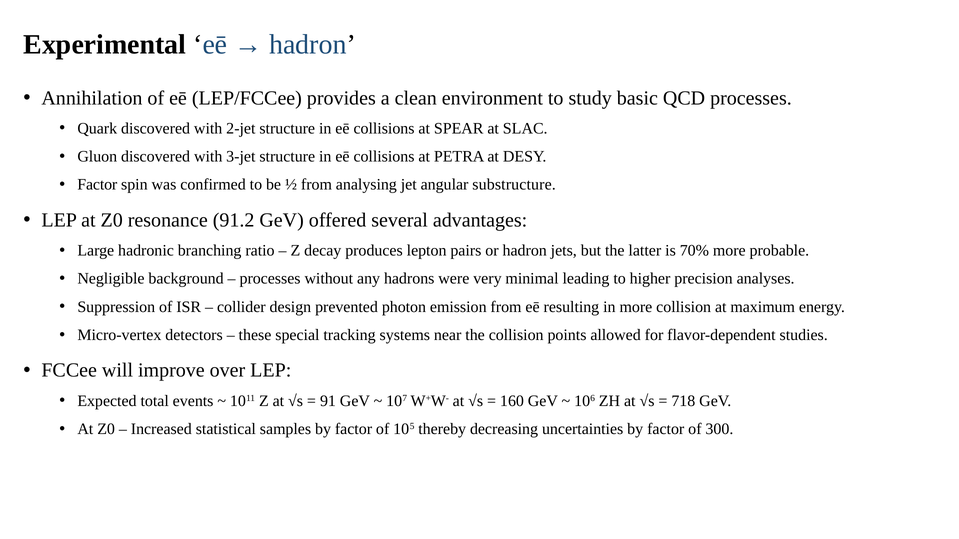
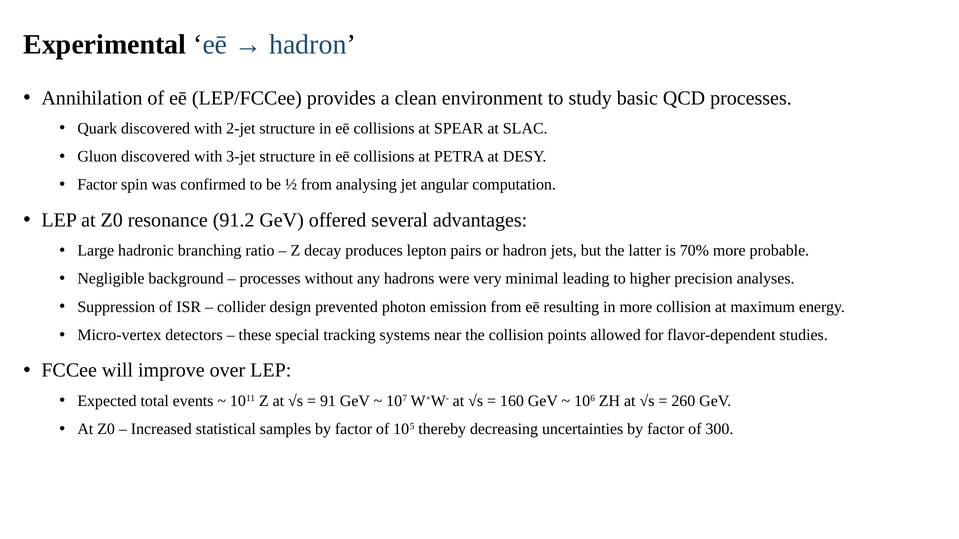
substructure: substructure -> computation (514, 185)
718: 718 -> 260 (683, 401)
